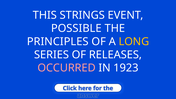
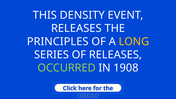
STRINGS: STRINGS -> DENSITY (82, 15)
POSSIBLE: POSSIBLE -> RELEASES (76, 28)
OCCURRED colour: pink -> light green (67, 68)
1923: 1923 -> 1908 (126, 68)
